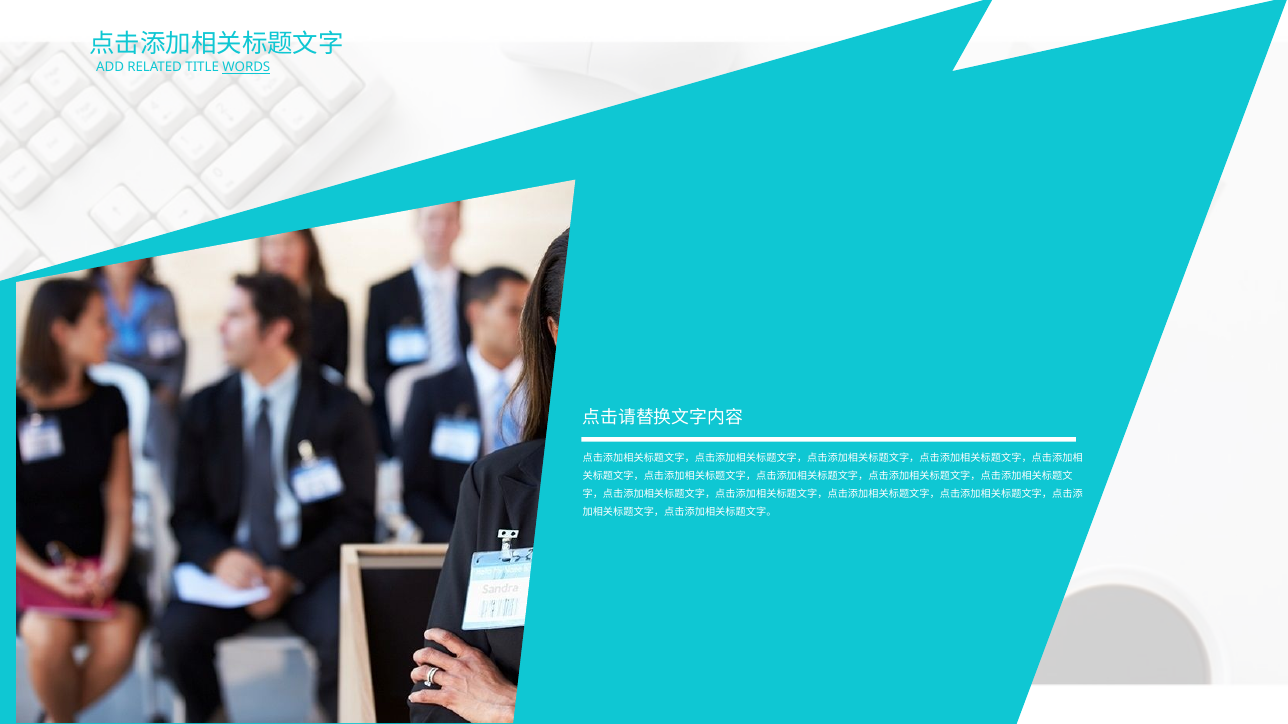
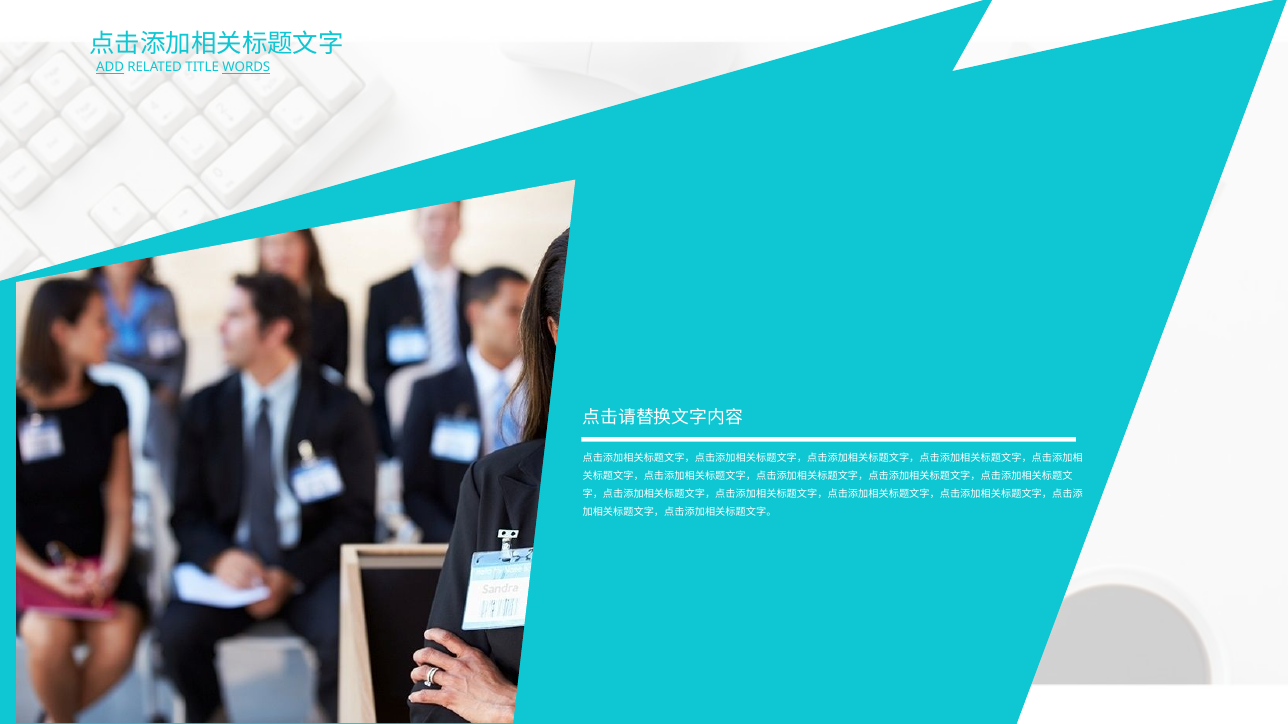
ADD underline: none -> present (110, 68)
